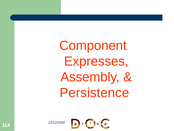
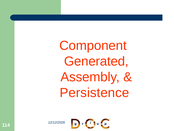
Expresses: Expresses -> Generated (96, 61)
